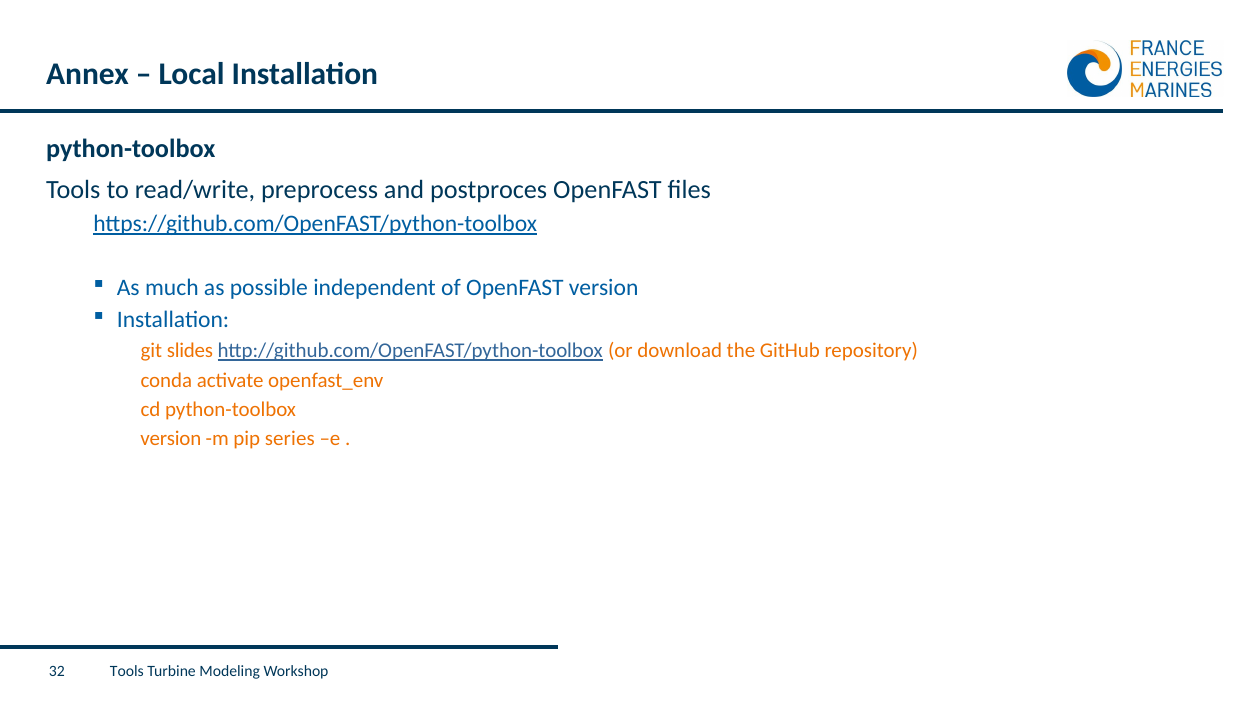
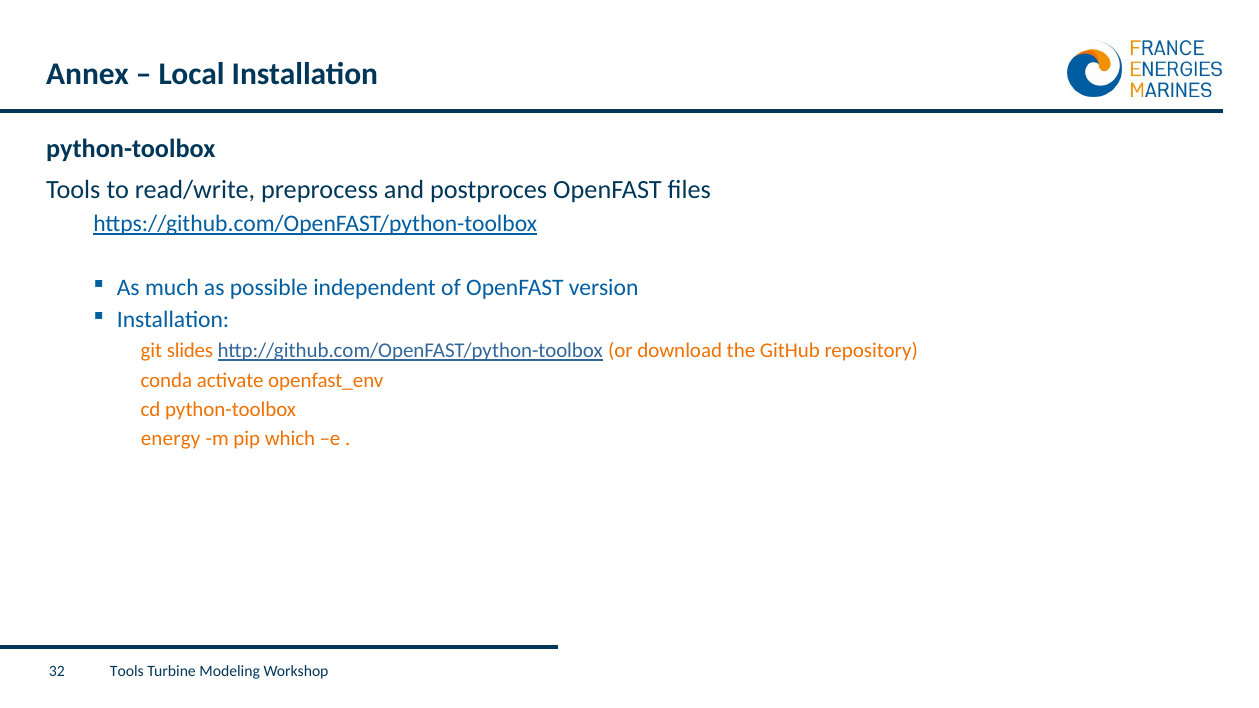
version: version -> energy (171, 439)
series: series -> which (290, 439)
